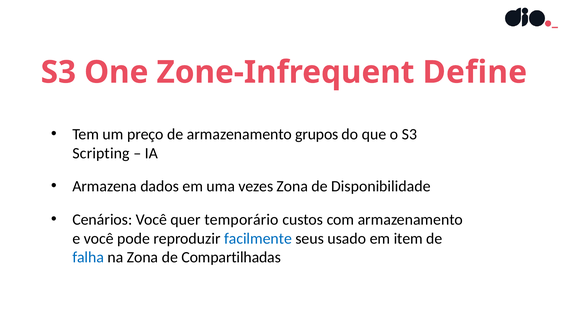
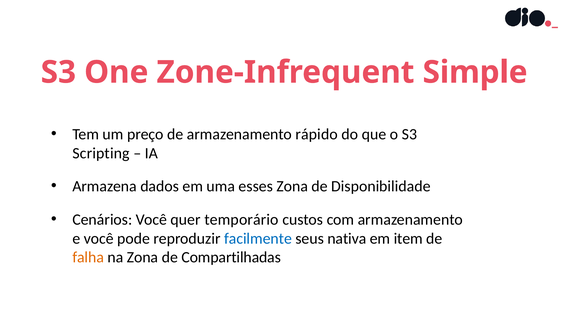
Define: Define -> Simple (475, 72)
grupos: grupos -> rápido (317, 134)
vezes: vezes -> esses (256, 186)
usado: usado -> nativa (347, 238)
falha colour: blue -> orange (88, 257)
